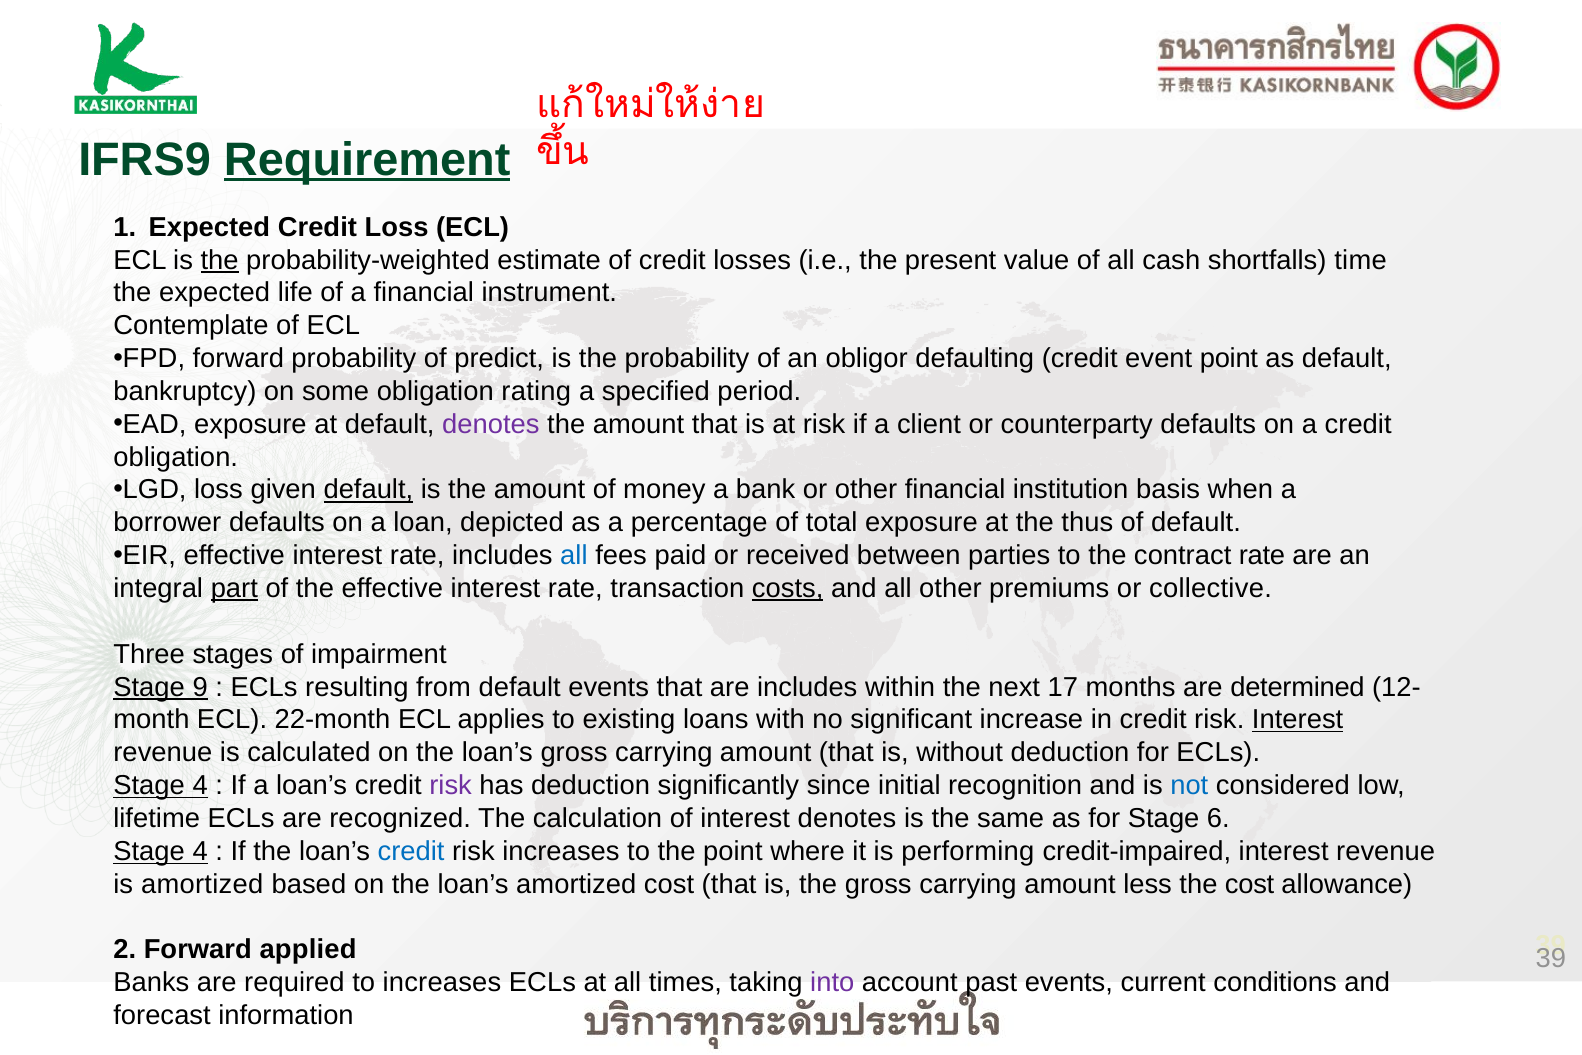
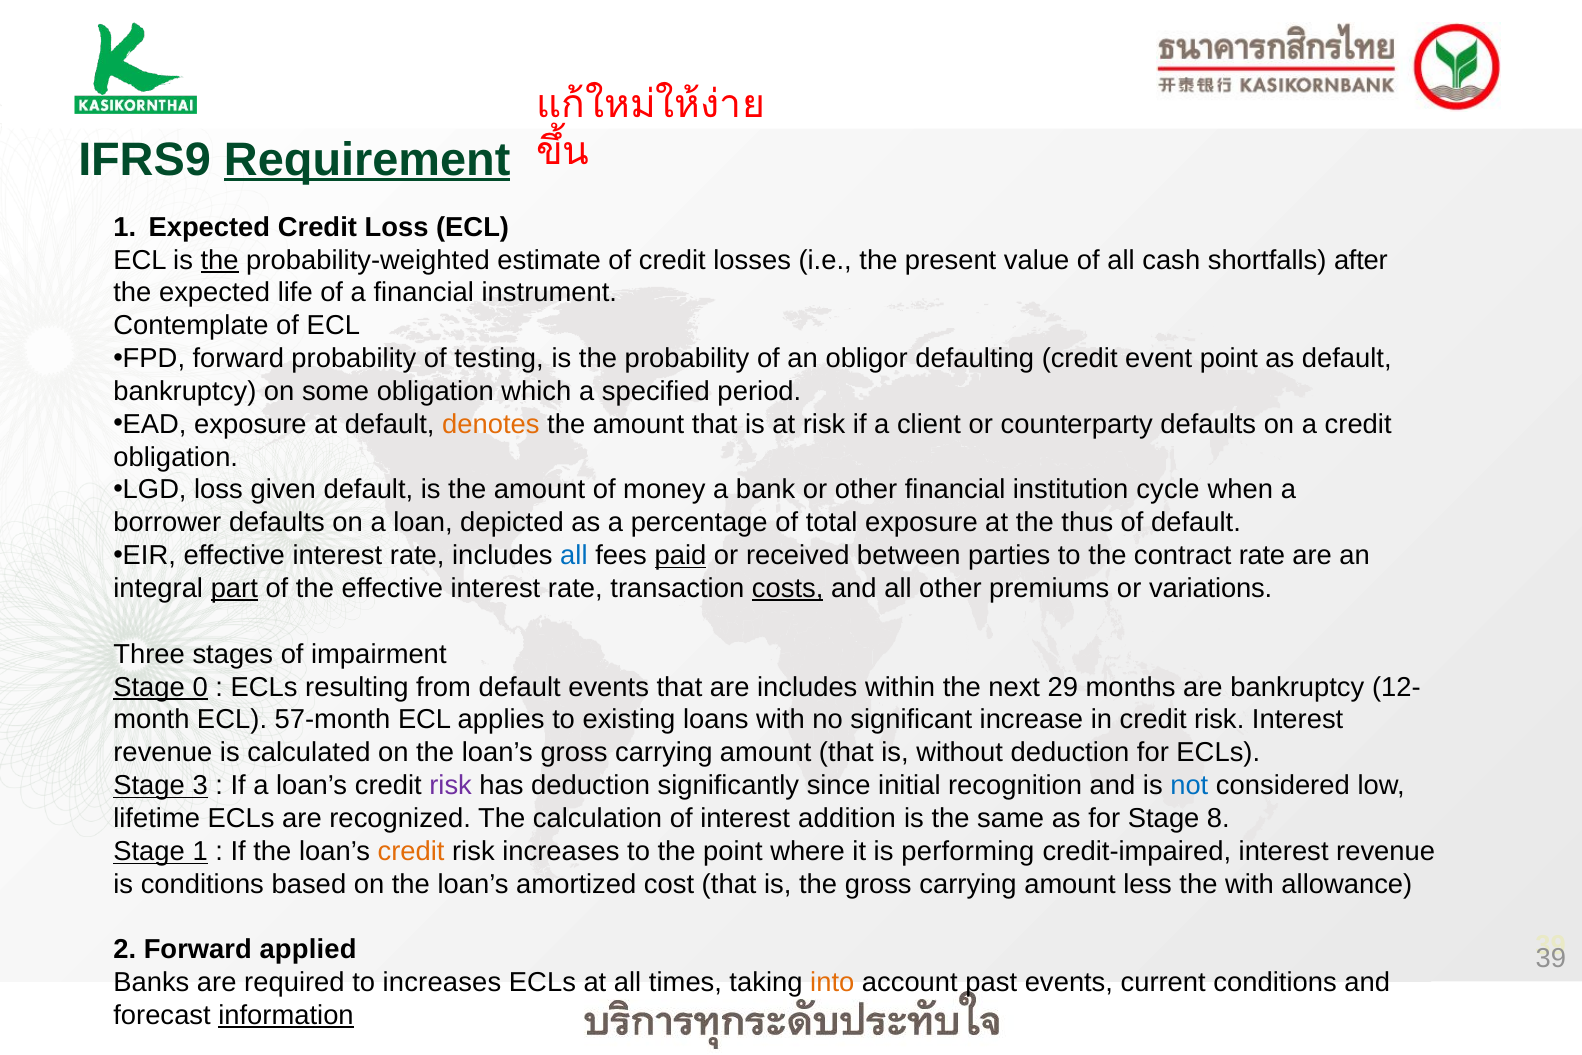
time: time -> after (1361, 260)
predict: predict -> testing (499, 358)
rating: rating -> which (536, 391)
denotes colour: purple -> orange (491, 424)
default underline: present -> none (368, 490)
basis: basis -> cycle (1168, 490)
paid underline: none -> present (680, 555)
collective: collective -> variations (1211, 588)
9: 9 -> 0 (200, 687)
17: 17 -> 29 (1063, 687)
are determined: determined -> bankruptcy (1297, 687)
22-month: 22-month -> 57-month (332, 720)
Interest underline: present -> none (1298, 720)
4: 4 -> 3 (200, 785)
interest denotes: denotes -> addition (847, 818)
6: 6 -> 8 (1218, 818)
4: 4 -> 1 (200, 851)
credit colour: blue -> orange (411, 851)
is amortized: amortized -> conditions (202, 884)
the cost: cost -> with (1249, 884)
into colour: purple -> orange (832, 982)
information underline: none -> present (286, 1015)
